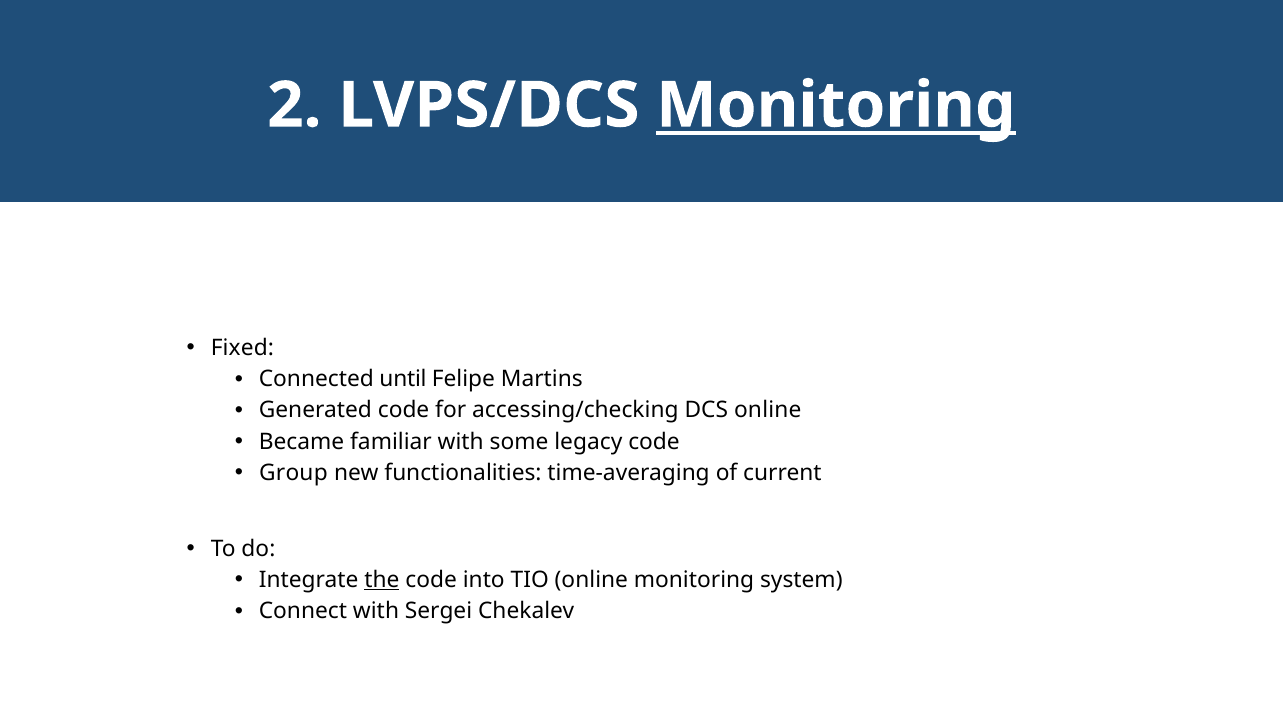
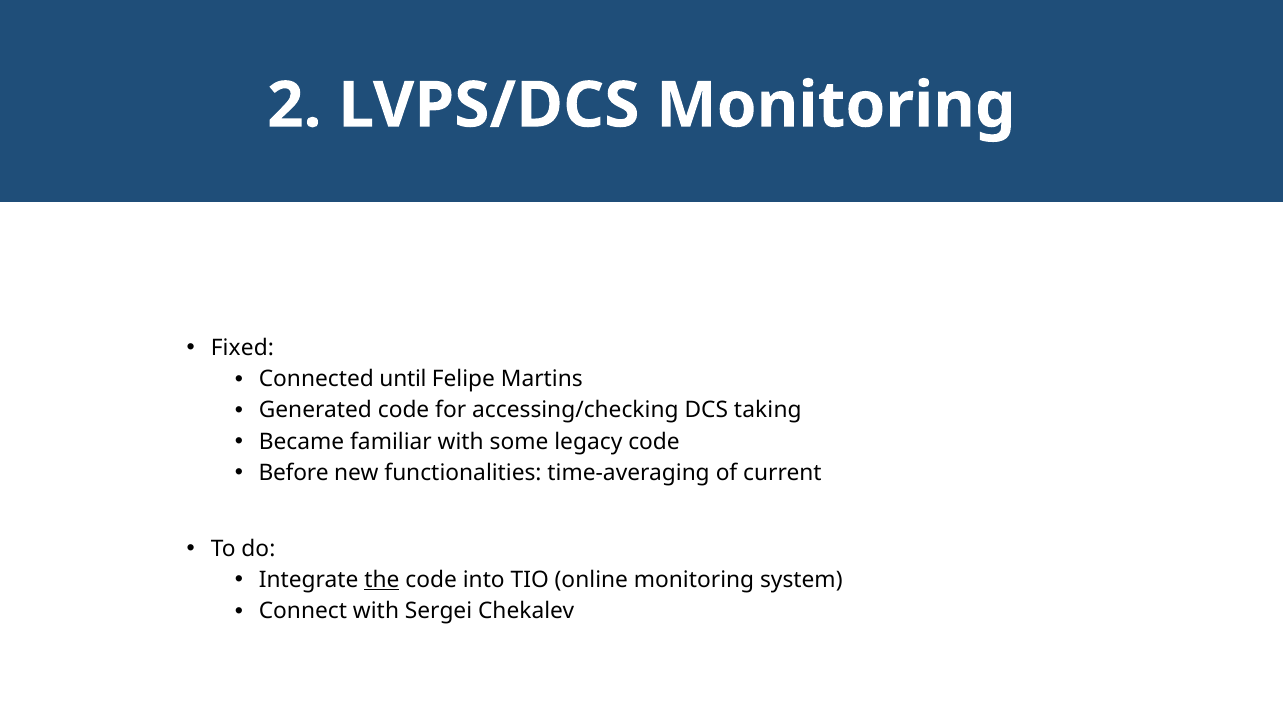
Monitoring underline: present -> none (836, 105)
DCS online: online -> taking (768, 410)
Group: Group -> Before (294, 473)
